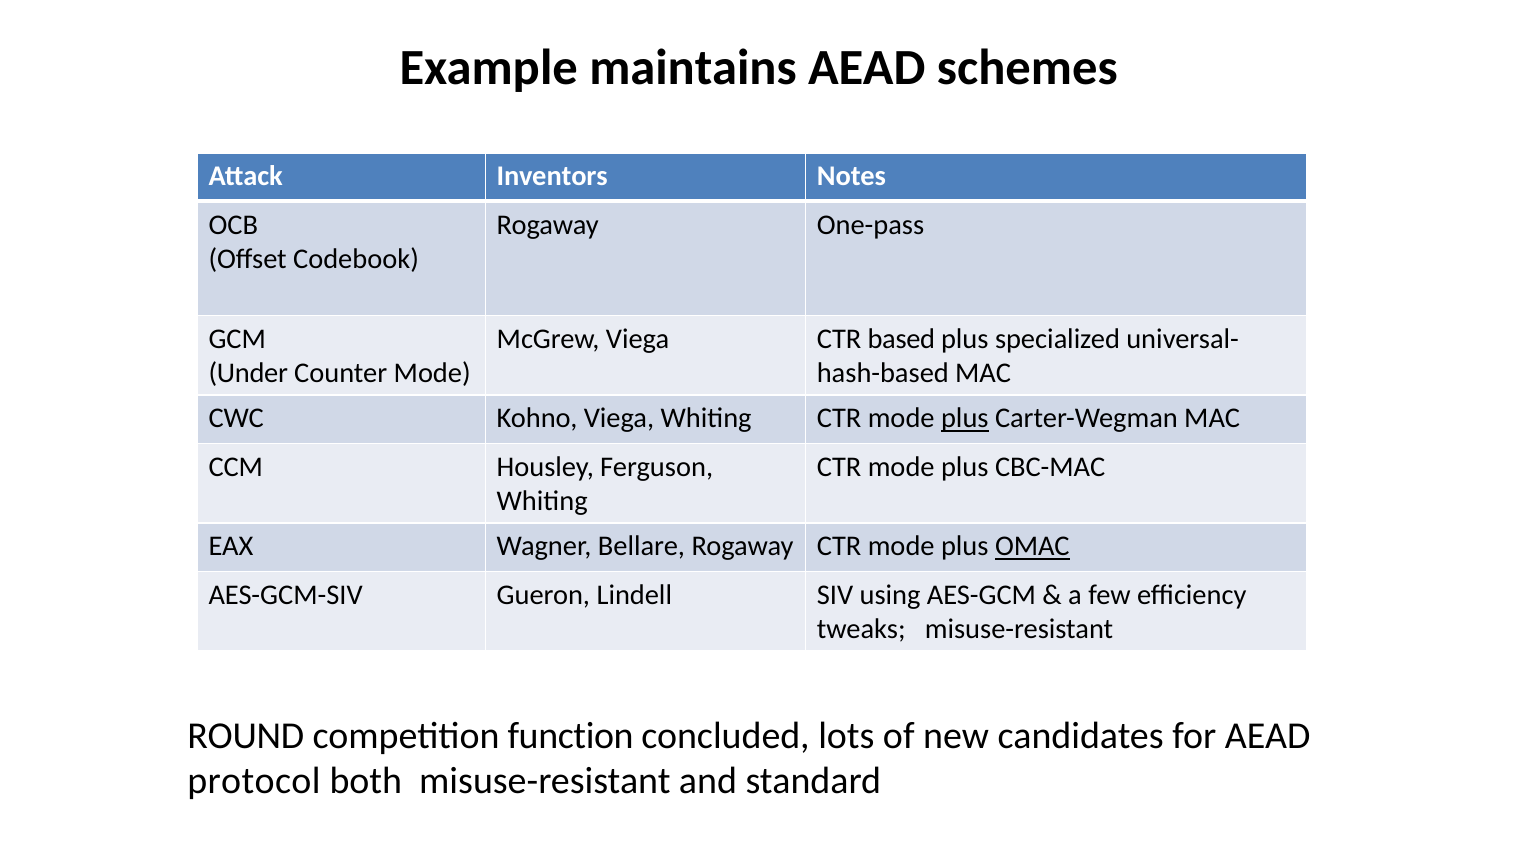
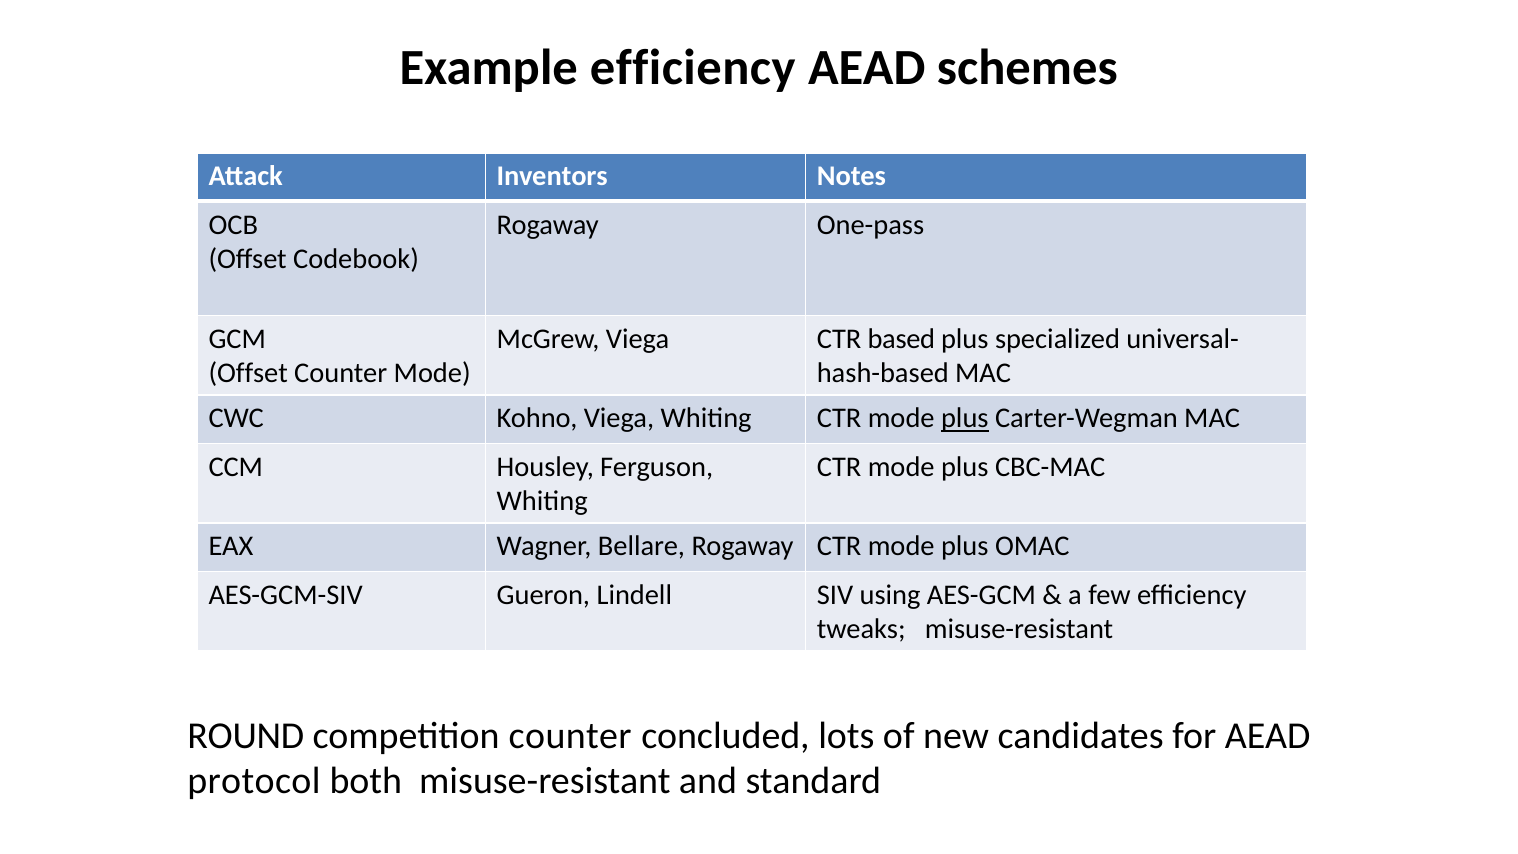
Example maintains: maintains -> efficiency (693, 68)
Under: Under -> Offset (248, 373)
OMAC underline: present -> none (1032, 546)
competition function: function -> counter (570, 736)
